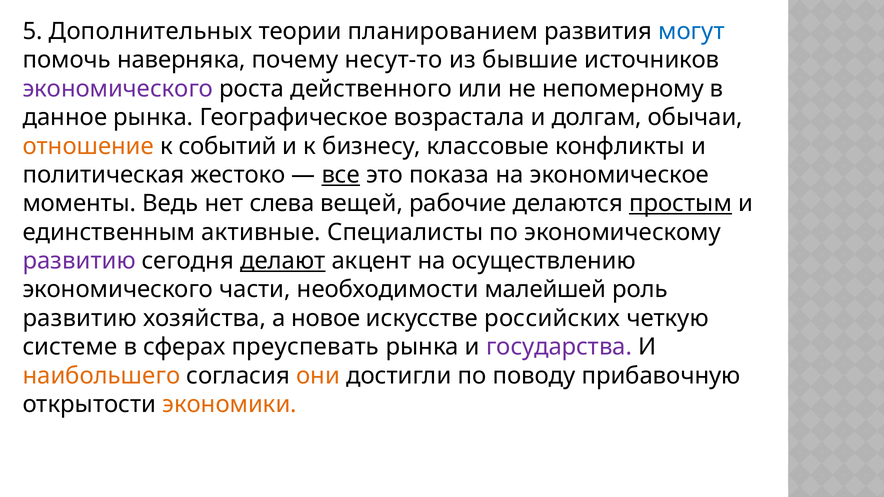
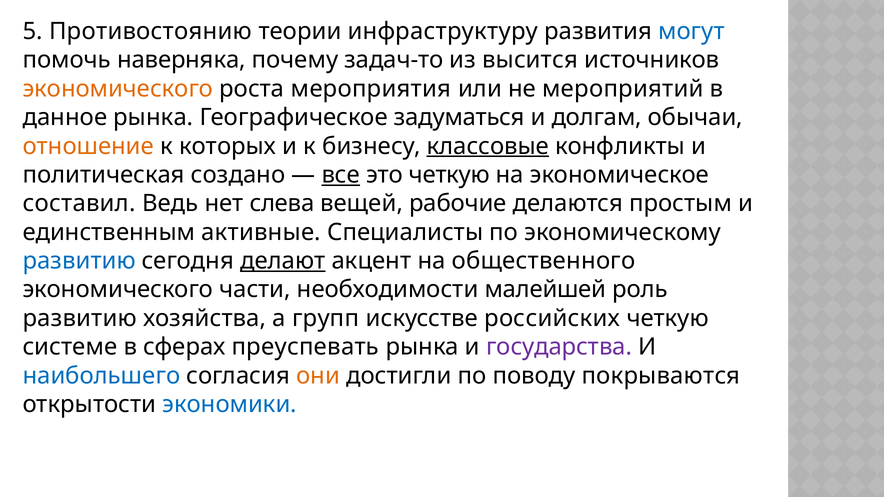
Дополнительных: Дополнительных -> Противостоянию (151, 31)
планированием: планированием -> инфраструктуру (443, 31)
несут-то: несут-то -> задач-то (394, 60)
бывшие: бывшие -> высится (530, 60)
экономического colour: purple -> orange (118, 89)
действенного: действенного -> мероприятия (371, 89)
непомерному: непомерному -> мероприятий (623, 89)
возрастала: возрастала -> задуматься (459, 117)
событий: событий -> которых (228, 146)
классовые underline: none -> present (488, 146)
жестоко: жестоко -> создано (238, 175)
это показа: показа -> четкую (449, 175)
моменты: моменты -> составил (79, 204)
простым underline: present -> none (681, 204)
развитию colour: purple -> blue (79, 261)
осуществлению: осуществлению -> общественного (544, 261)
новое: новое -> групп (326, 318)
наибольшего colour: orange -> blue (101, 376)
прибавочную: прибавочную -> покрываются (661, 376)
экономики colour: orange -> blue (230, 405)
